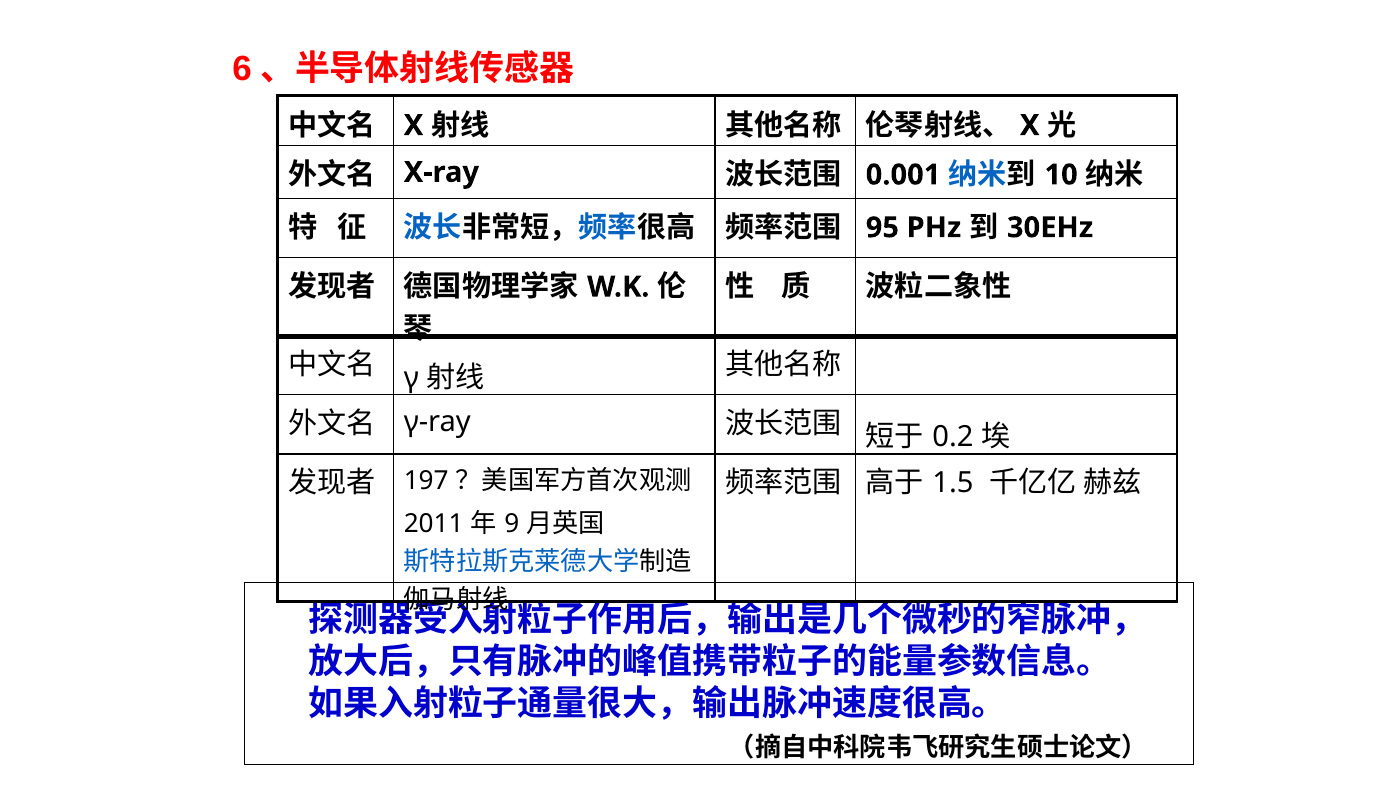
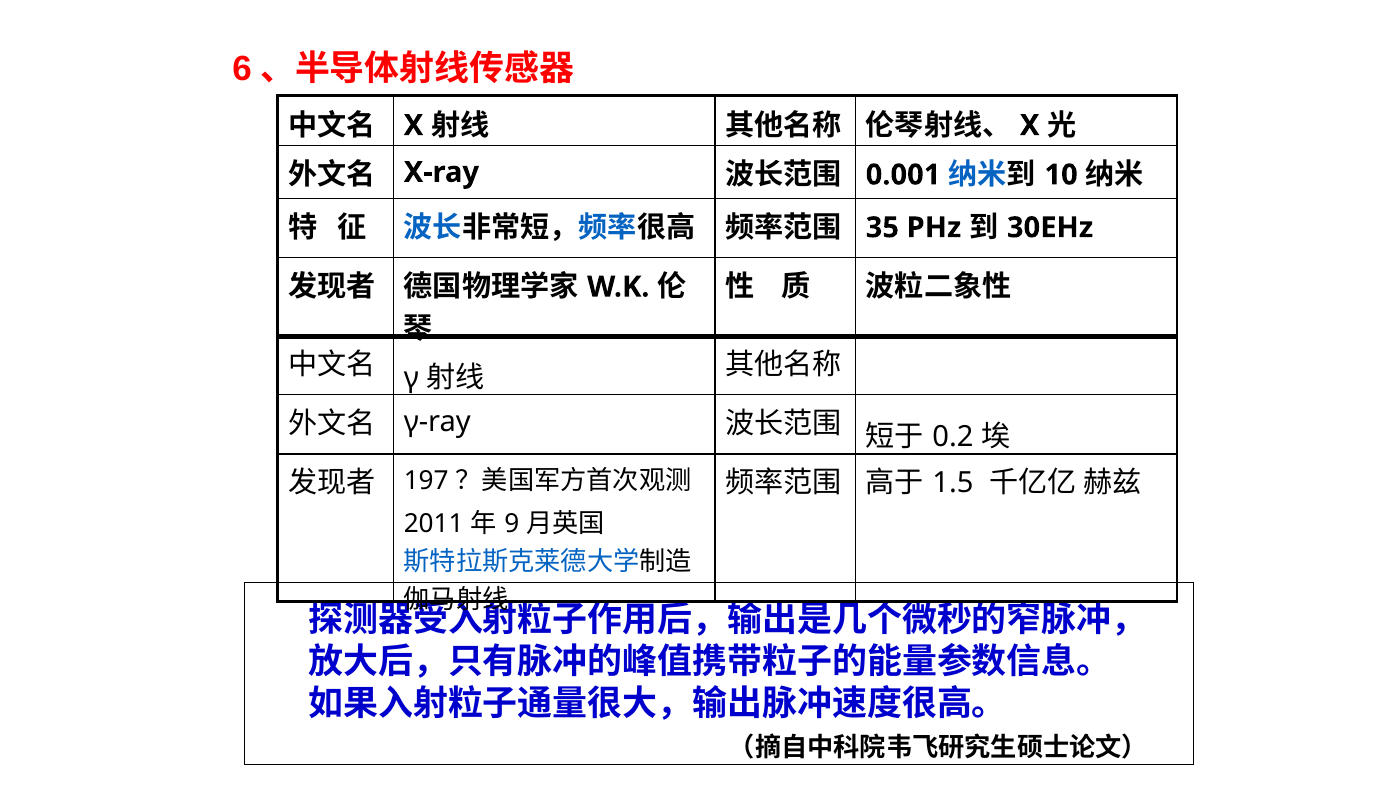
95: 95 -> 35 (882, 228)
